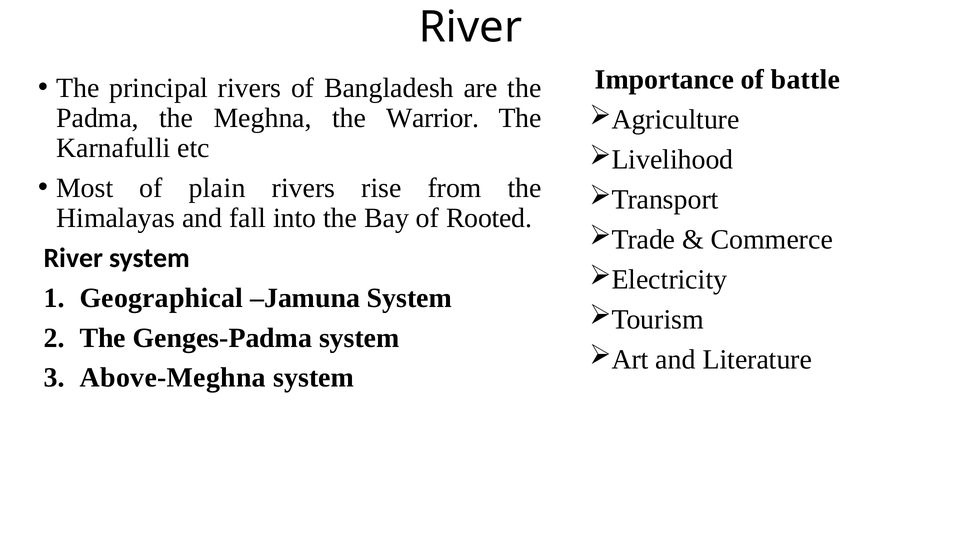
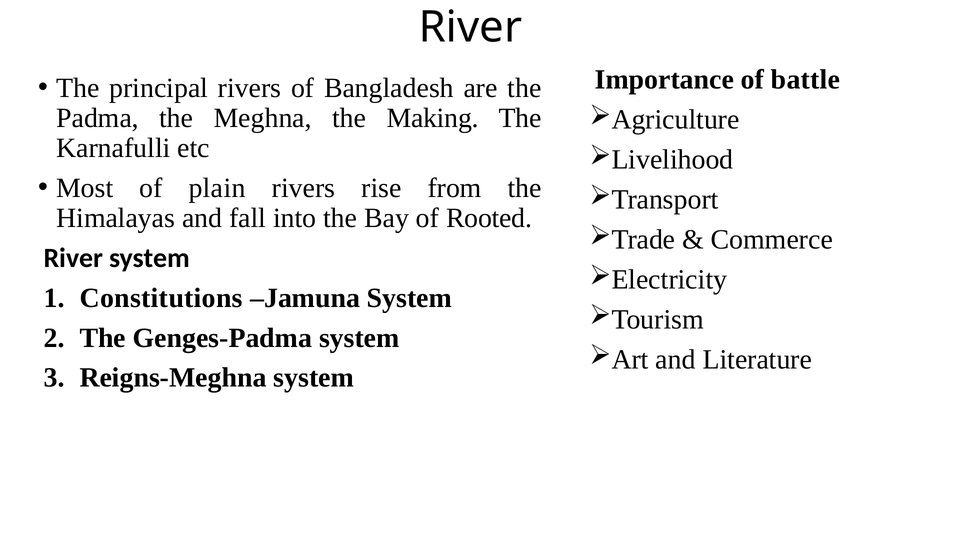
Warrior: Warrior -> Making (433, 118)
Geographical: Geographical -> Constitutions (161, 298)
Above-Meghna: Above-Meghna -> Reigns-Meghna (173, 378)
